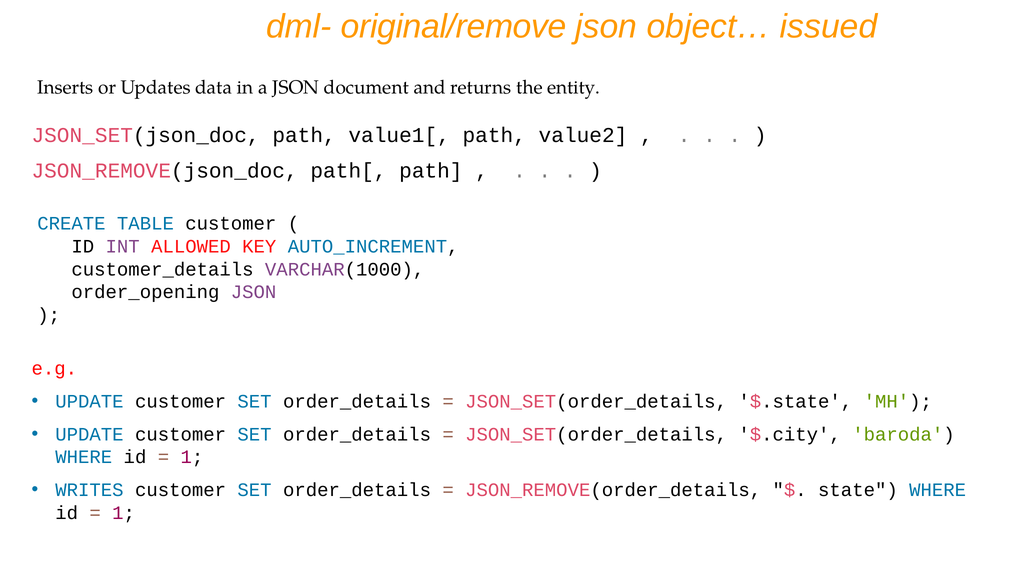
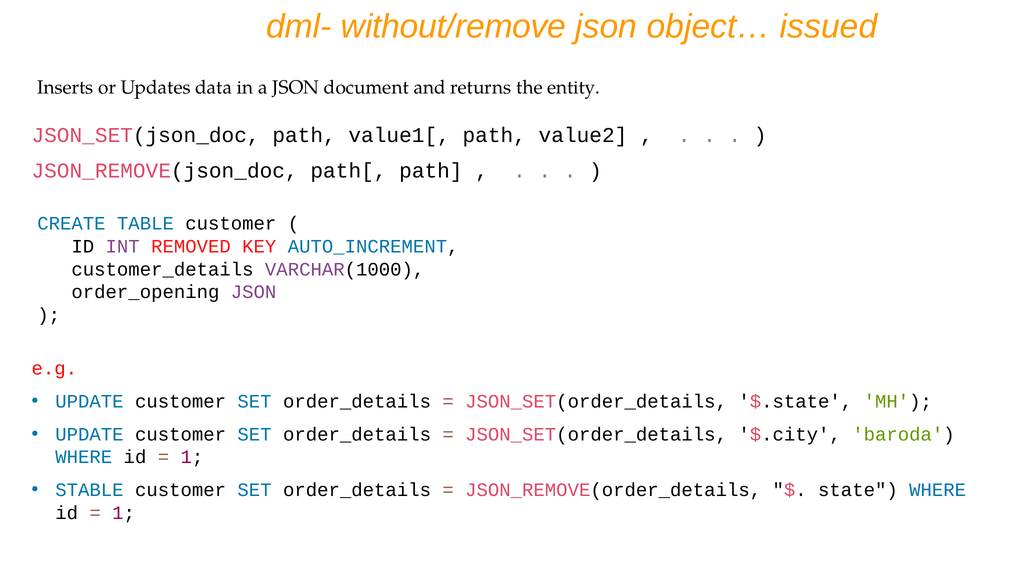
original/remove: original/remove -> without/remove (454, 26)
ALLOWED: ALLOWED -> REMOVED (191, 246)
WRITES: WRITES -> STABLE (89, 489)
